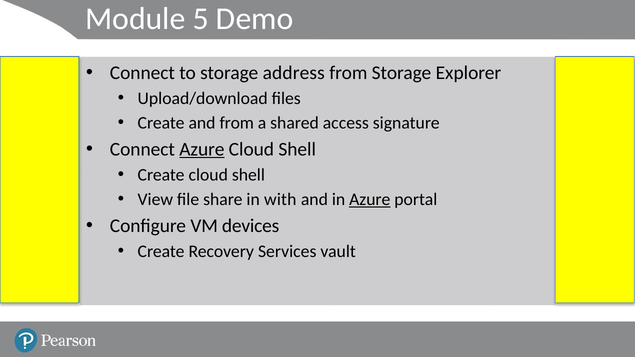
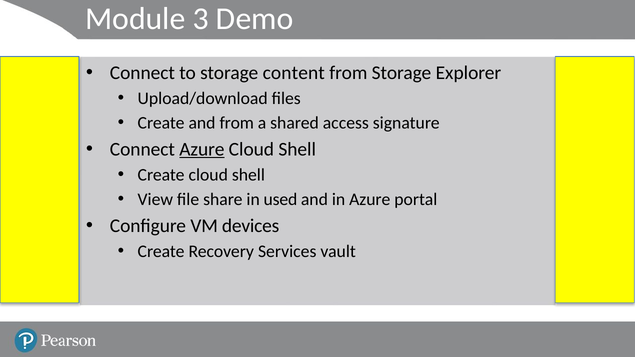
5: 5 -> 3 (201, 19)
address: address -> content (294, 73)
with: with -> used (280, 200)
Azure underline: present -> none (370, 200)
